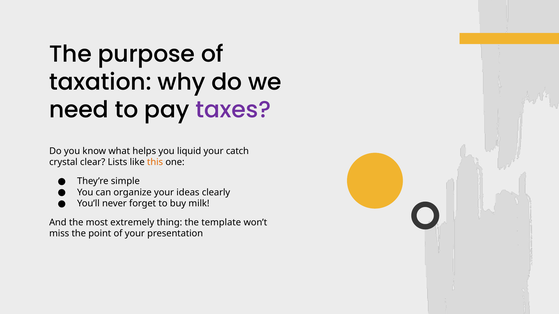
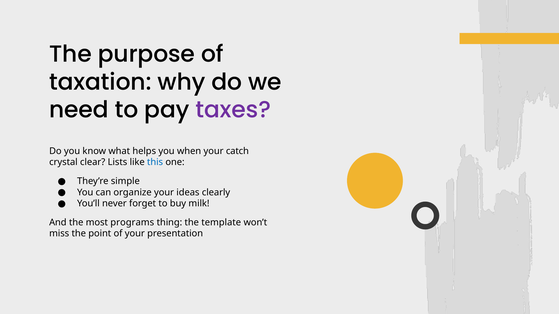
liquid: liquid -> when (189, 151)
this colour: orange -> blue (155, 162)
extremely: extremely -> programs (132, 223)
